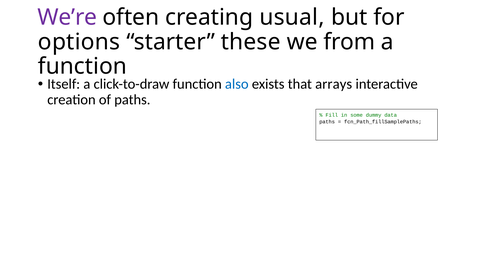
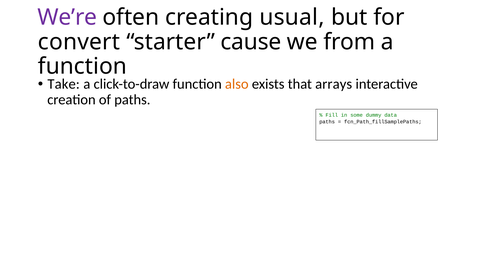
options: options -> convert (79, 42)
these: these -> cause (251, 42)
Itself: Itself -> Take (64, 84)
also colour: blue -> orange (237, 84)
